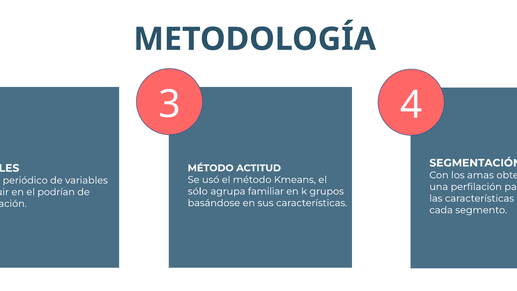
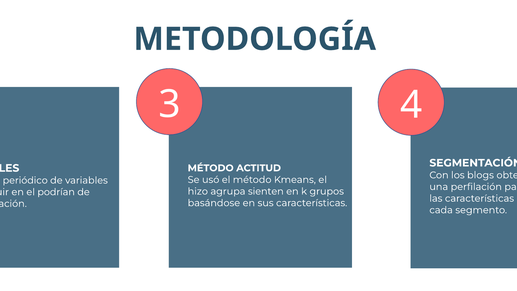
amas: amas -> blogs (480, 175)
sólo: sólo -> hizo (198, 191)
familiar: familiar -> sienten (266, 191)
